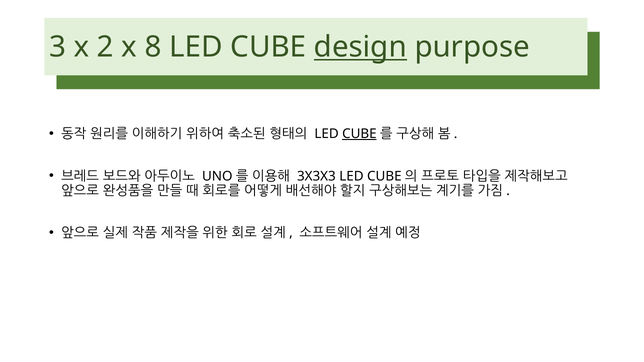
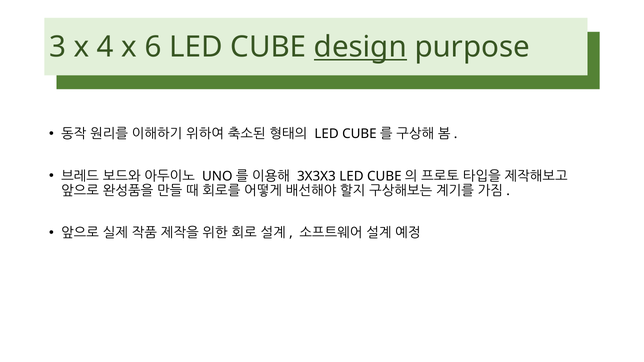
2: 2 -> 4 (105, 47)
8: 8 -> 6 (153, 47)
CUBE underline: present -> none (359, 134)
